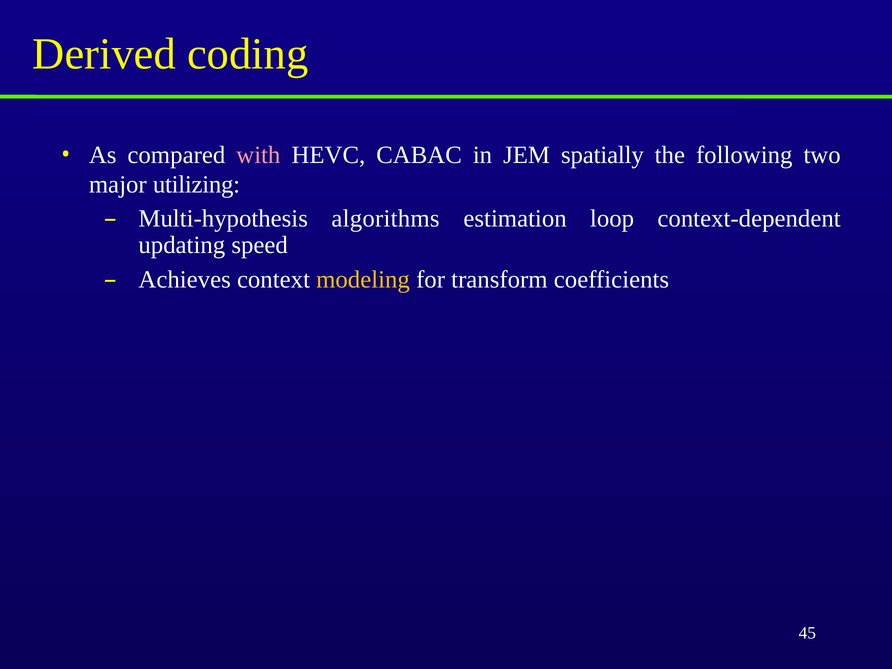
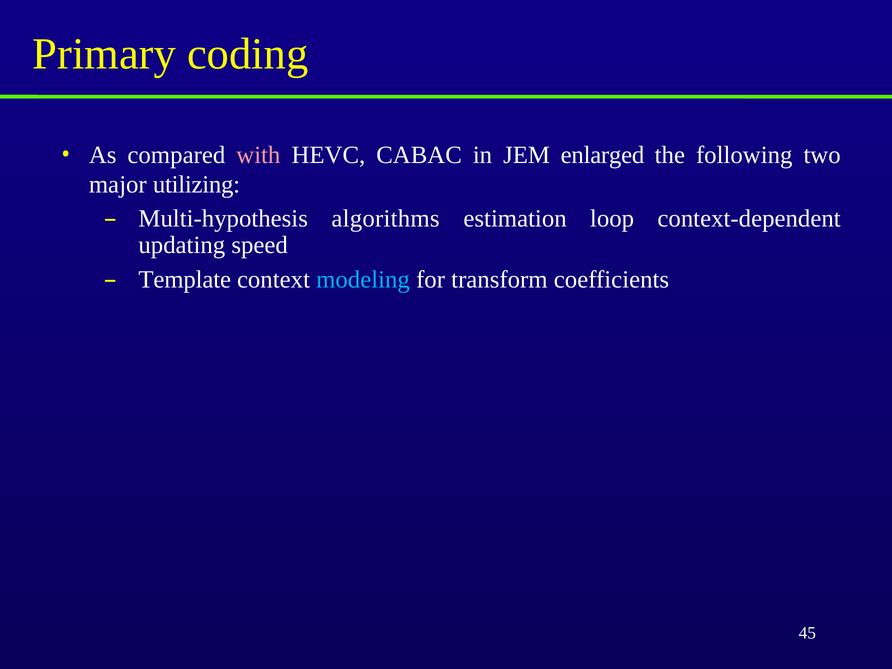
Derived: Derived -> Primary (104, 54)
spatially: spatially -> enlarged (603, 155)
Achieves: Achieves -> Template (185, 279)
modeling colour: yellow -> light blue (363, 279)
